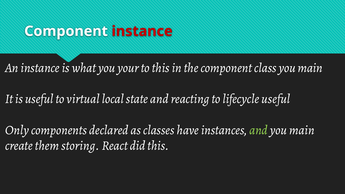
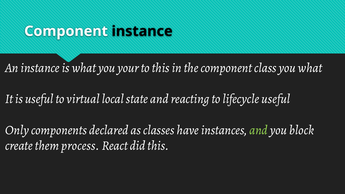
instance colour: red -> black (142, 31)
class you main: main -> what (310, 68)
main: main -> block (302, 130)
storing: storing -> process (80, 146)
